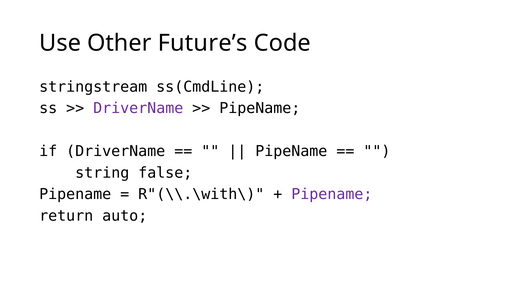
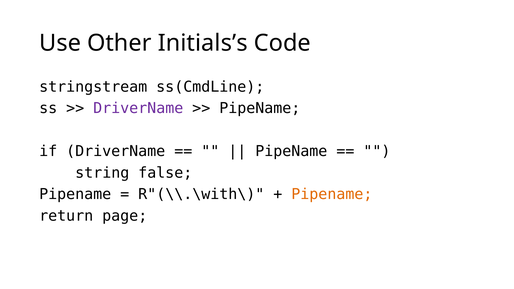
Future’s: Future’s -> Initials’s (203, 43)
Pipename colour: purple -> orange (332, 194)
auto: auto -> page (125, 216)
